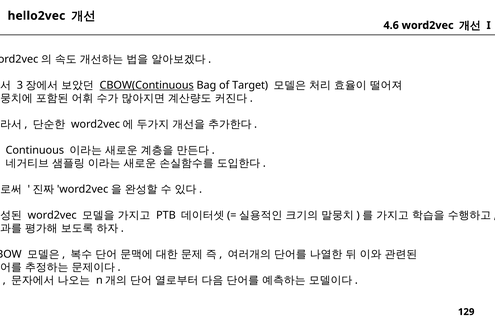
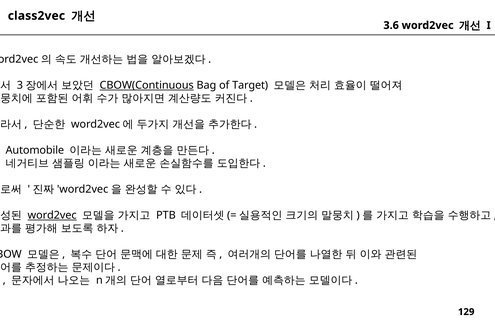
hello2vec: hello2vec -> class2vec (36, 16)
4.6: 4.6 -> 3.6 (391, 25)
Continuous: Continuous -> Automobile (35, 150)
word2vec underline: none -> present (52, 215)
